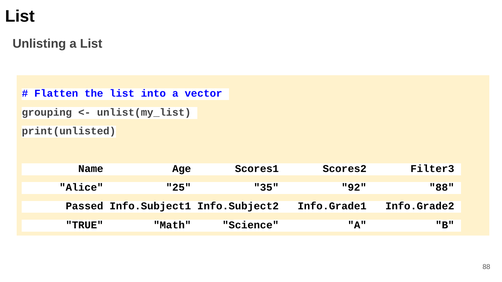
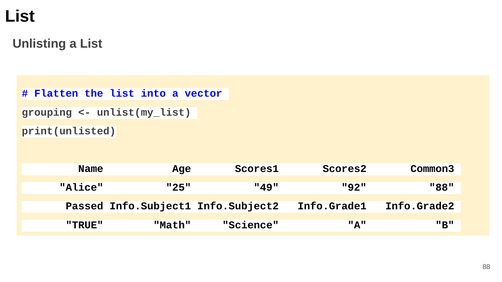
Filter3: Filter3 -> Common3 (432, 169)
35: 35 -> 49 (266, 188)
